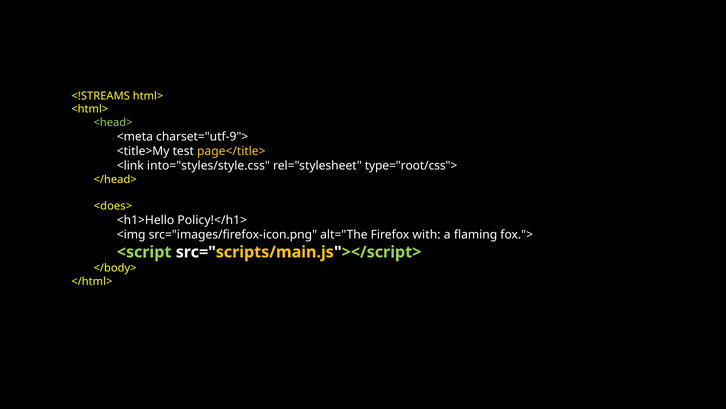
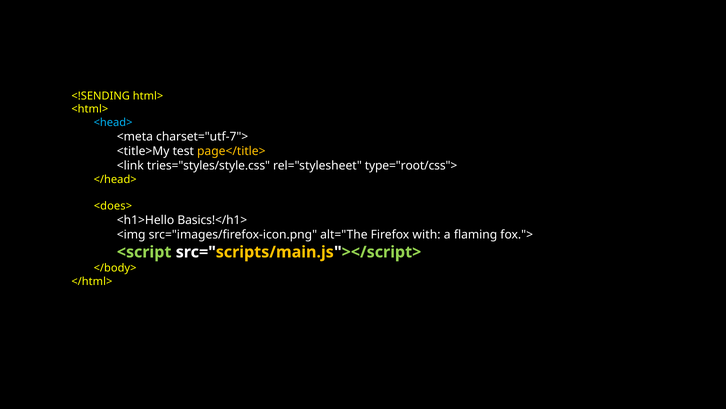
<!STREAMS: <!STREAMS -> <!SENDING (101, 96)
<head> colour: light green -> light blue (113, 122)
charset="utf-9">: charset="utf-9"> -> charset="utf-7"> (202, 136)
into="styles/style.css: into="styles/style.css -> tries="styles/style.css (209, 165)
Policy!</h1>: Policy!</h1> -> Basics!</h1> (212, 220)
